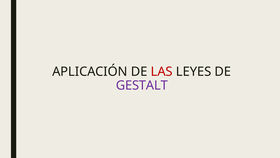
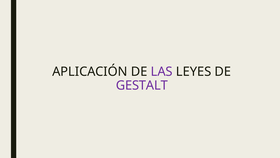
LAS colour: red -> purple (162, 71)
